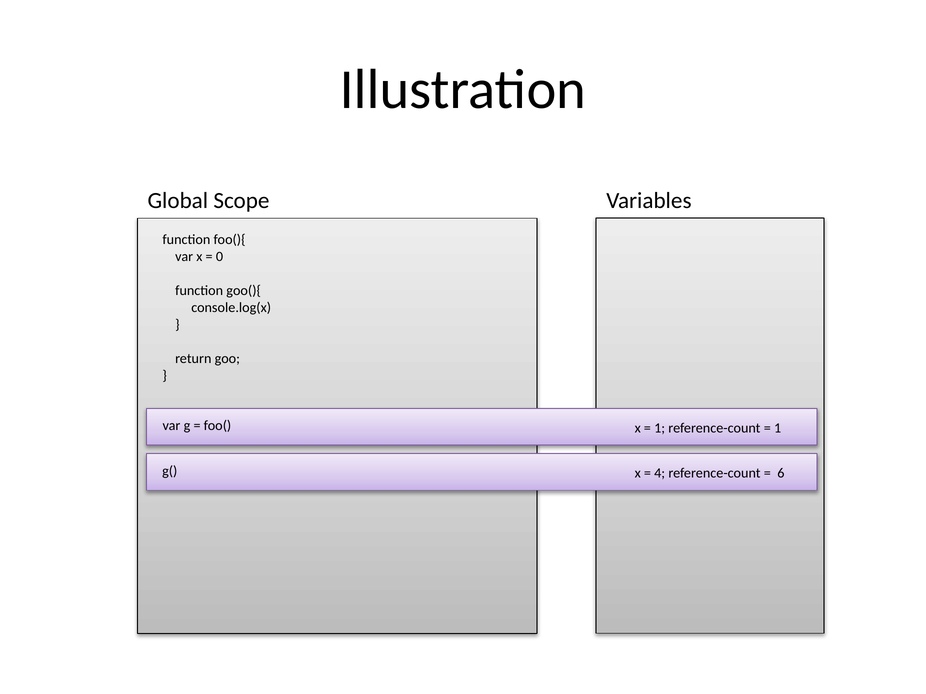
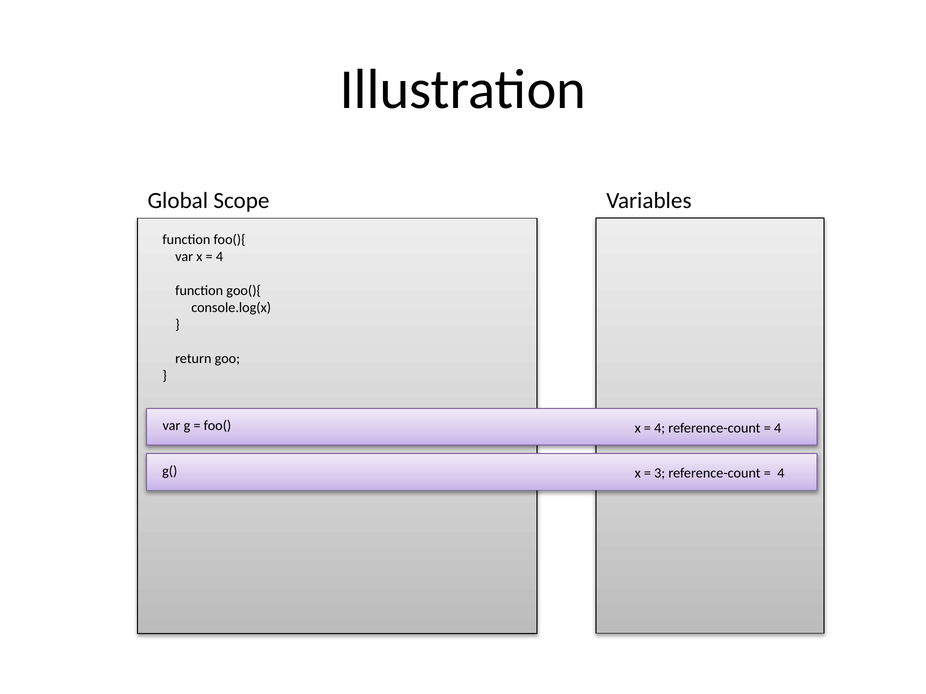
0: 0 -> 4 (219, 257)
1: 1 -> 4 (660, 428)
1: 1 -> 4 (778, 428)
4: 4 -> 3 (660, 474)
6: 6 -> 4 (781, 474)
